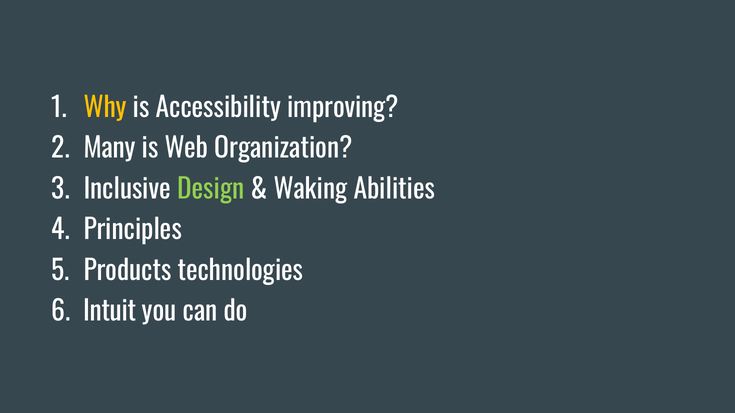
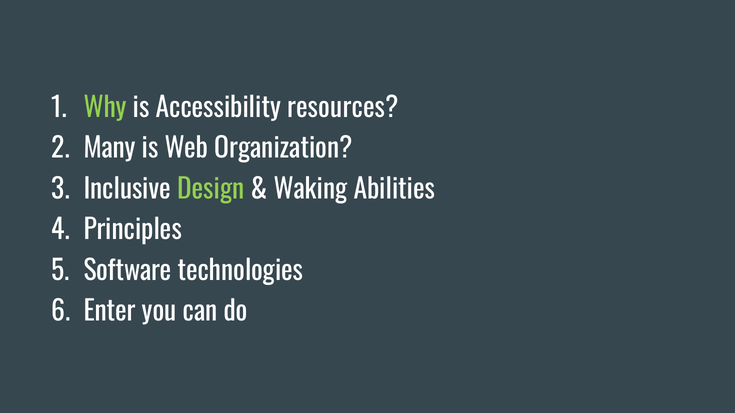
Why colour: yellow -> light green (105, 108)
improving: improving -> resources (343, 108)
Products: Products -> Software (127, 271)
Intuit: Intuit -> Enter (110, 312)
